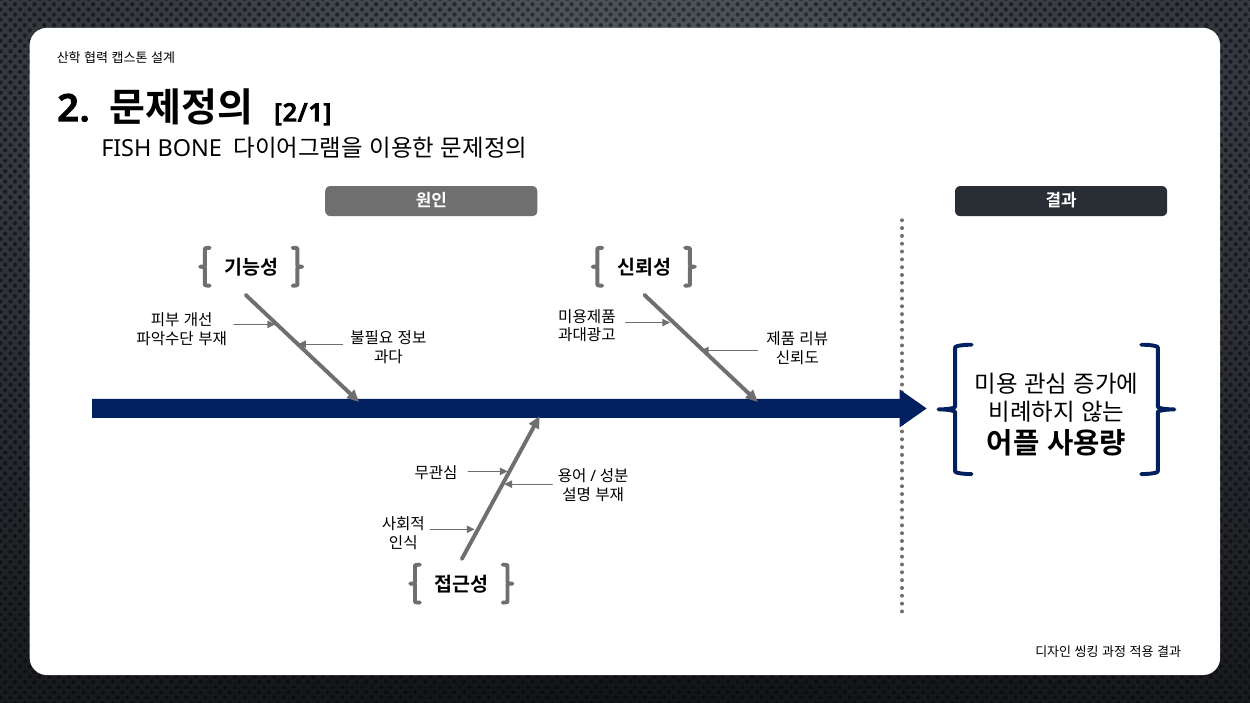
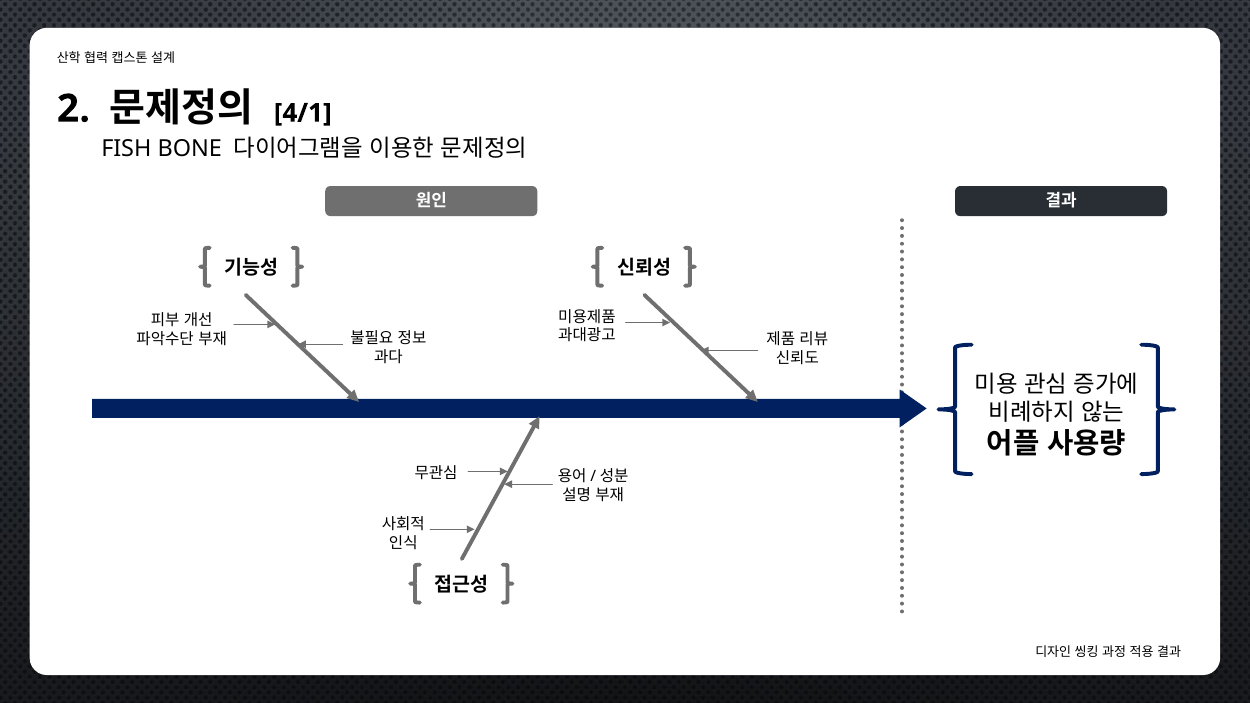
2/1: 2/1 -> 4/1 (303, 113)
